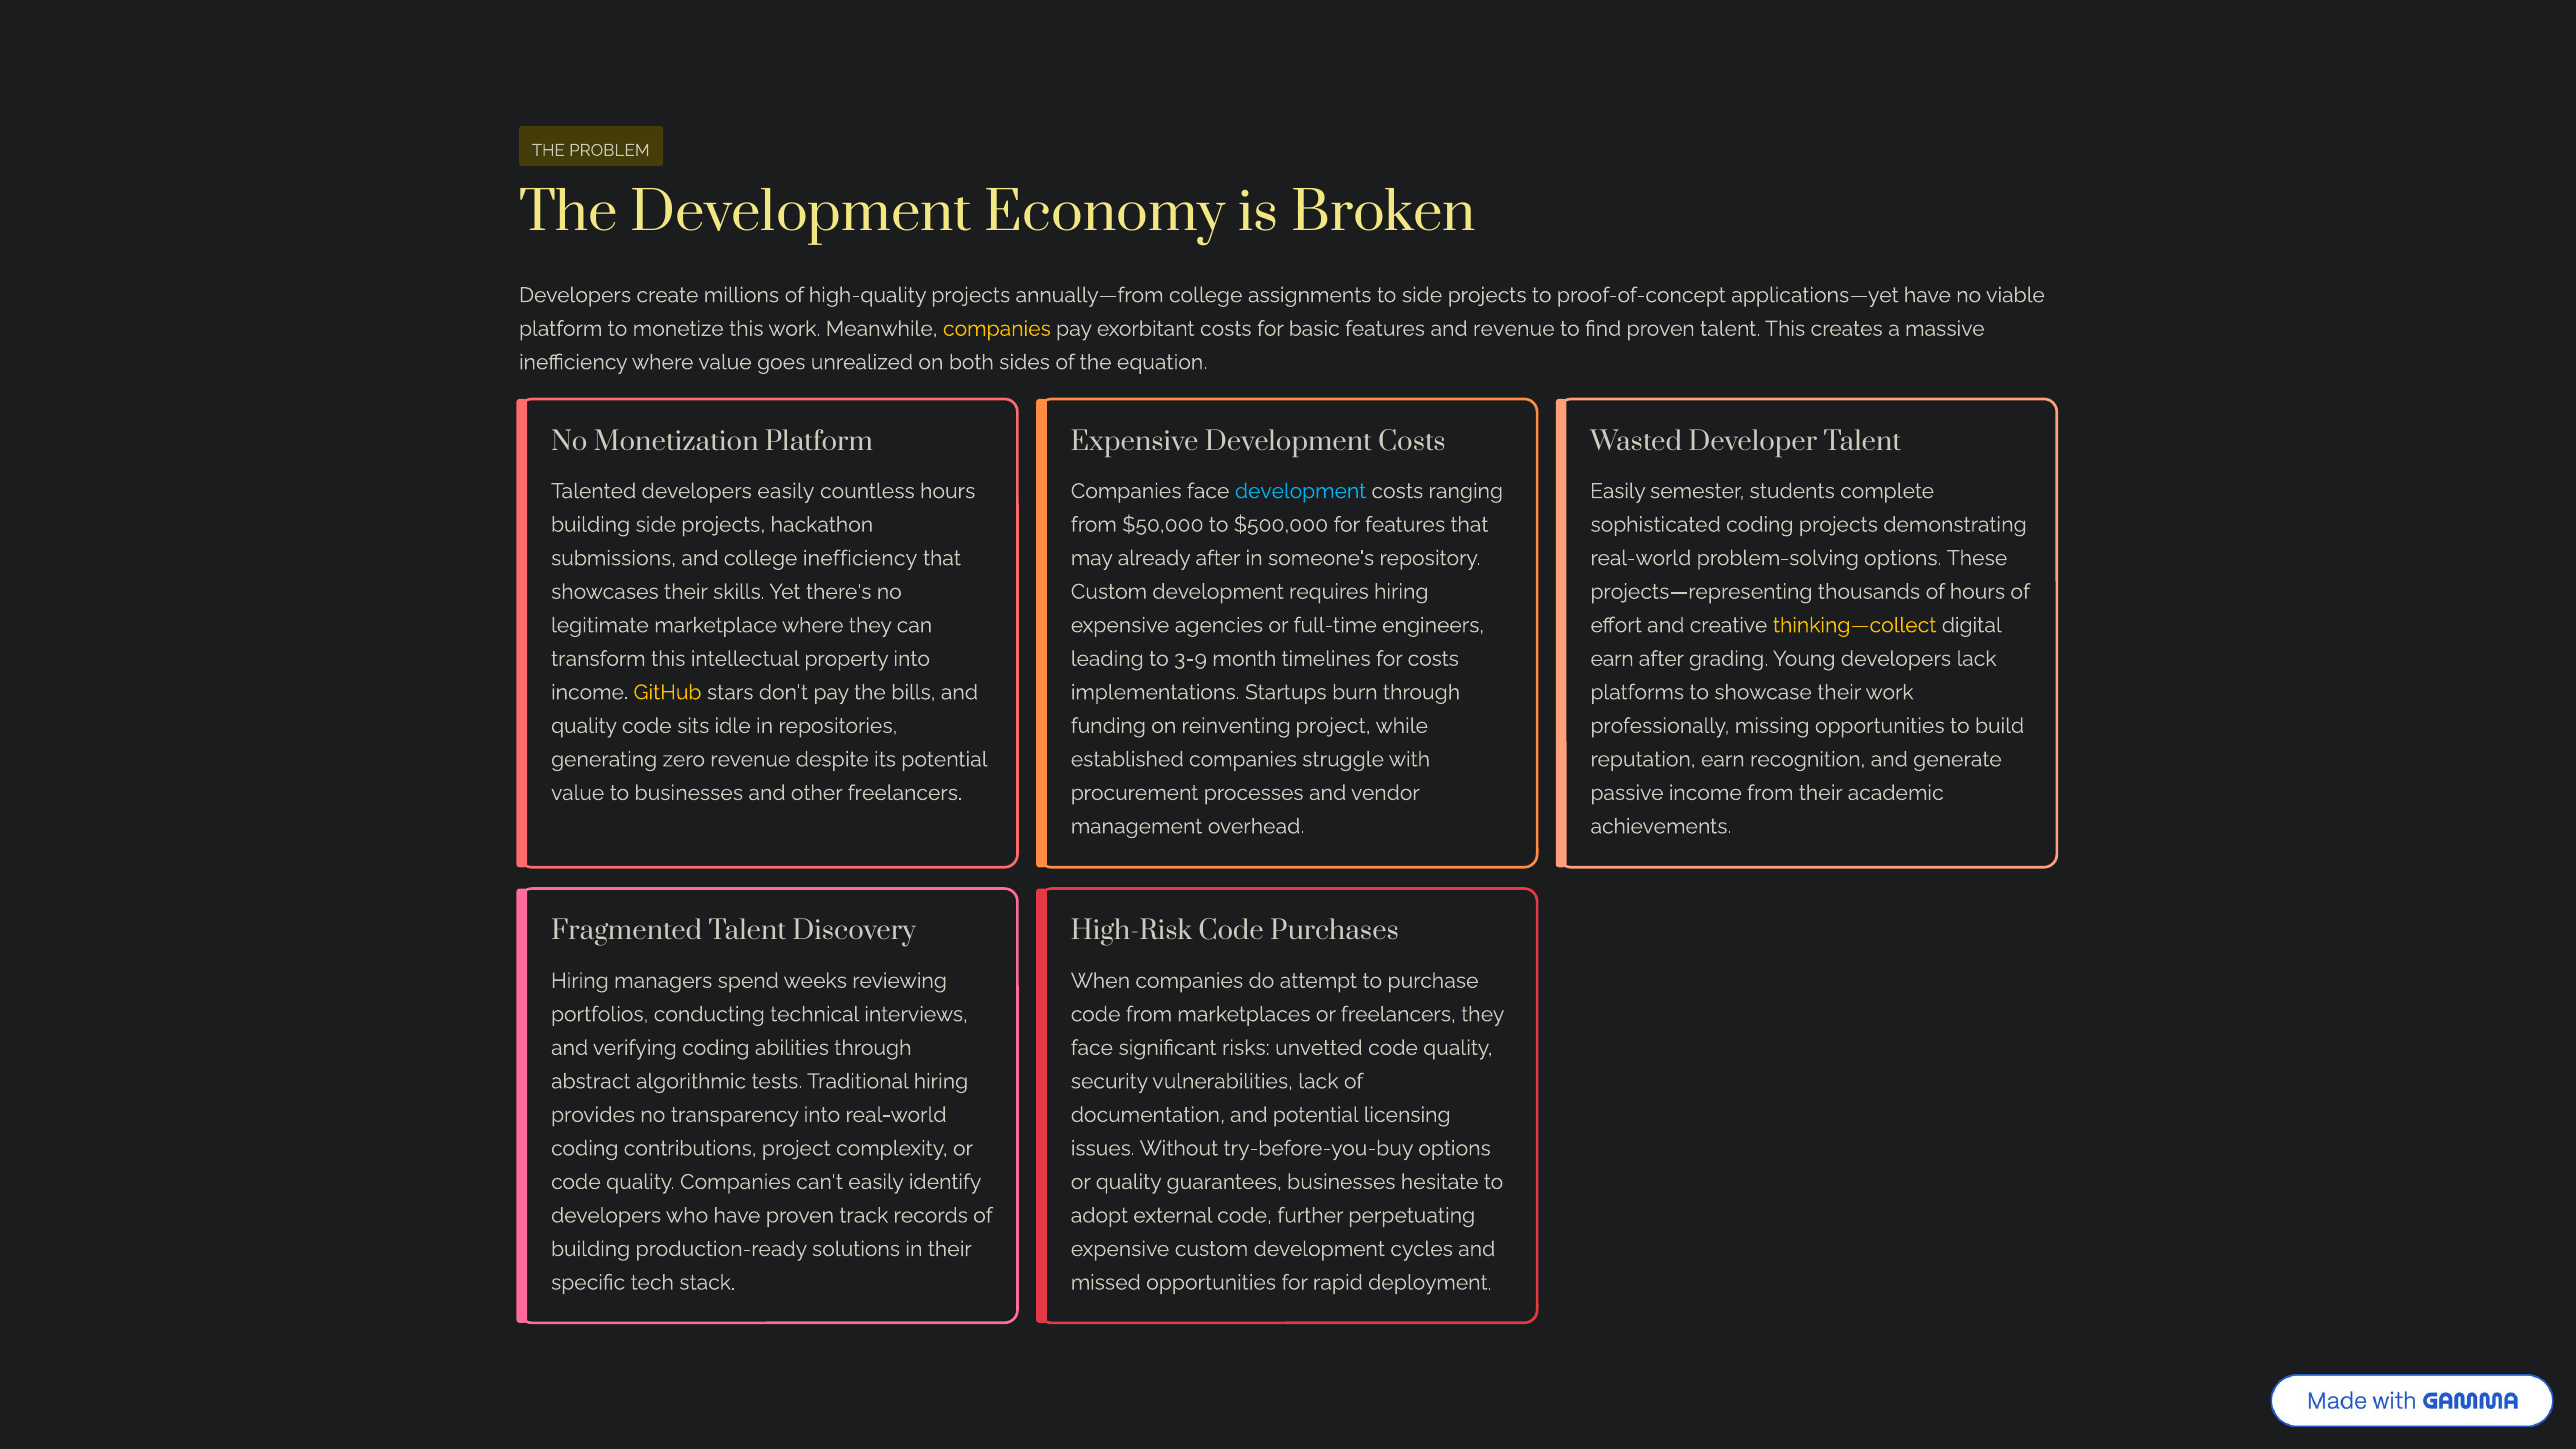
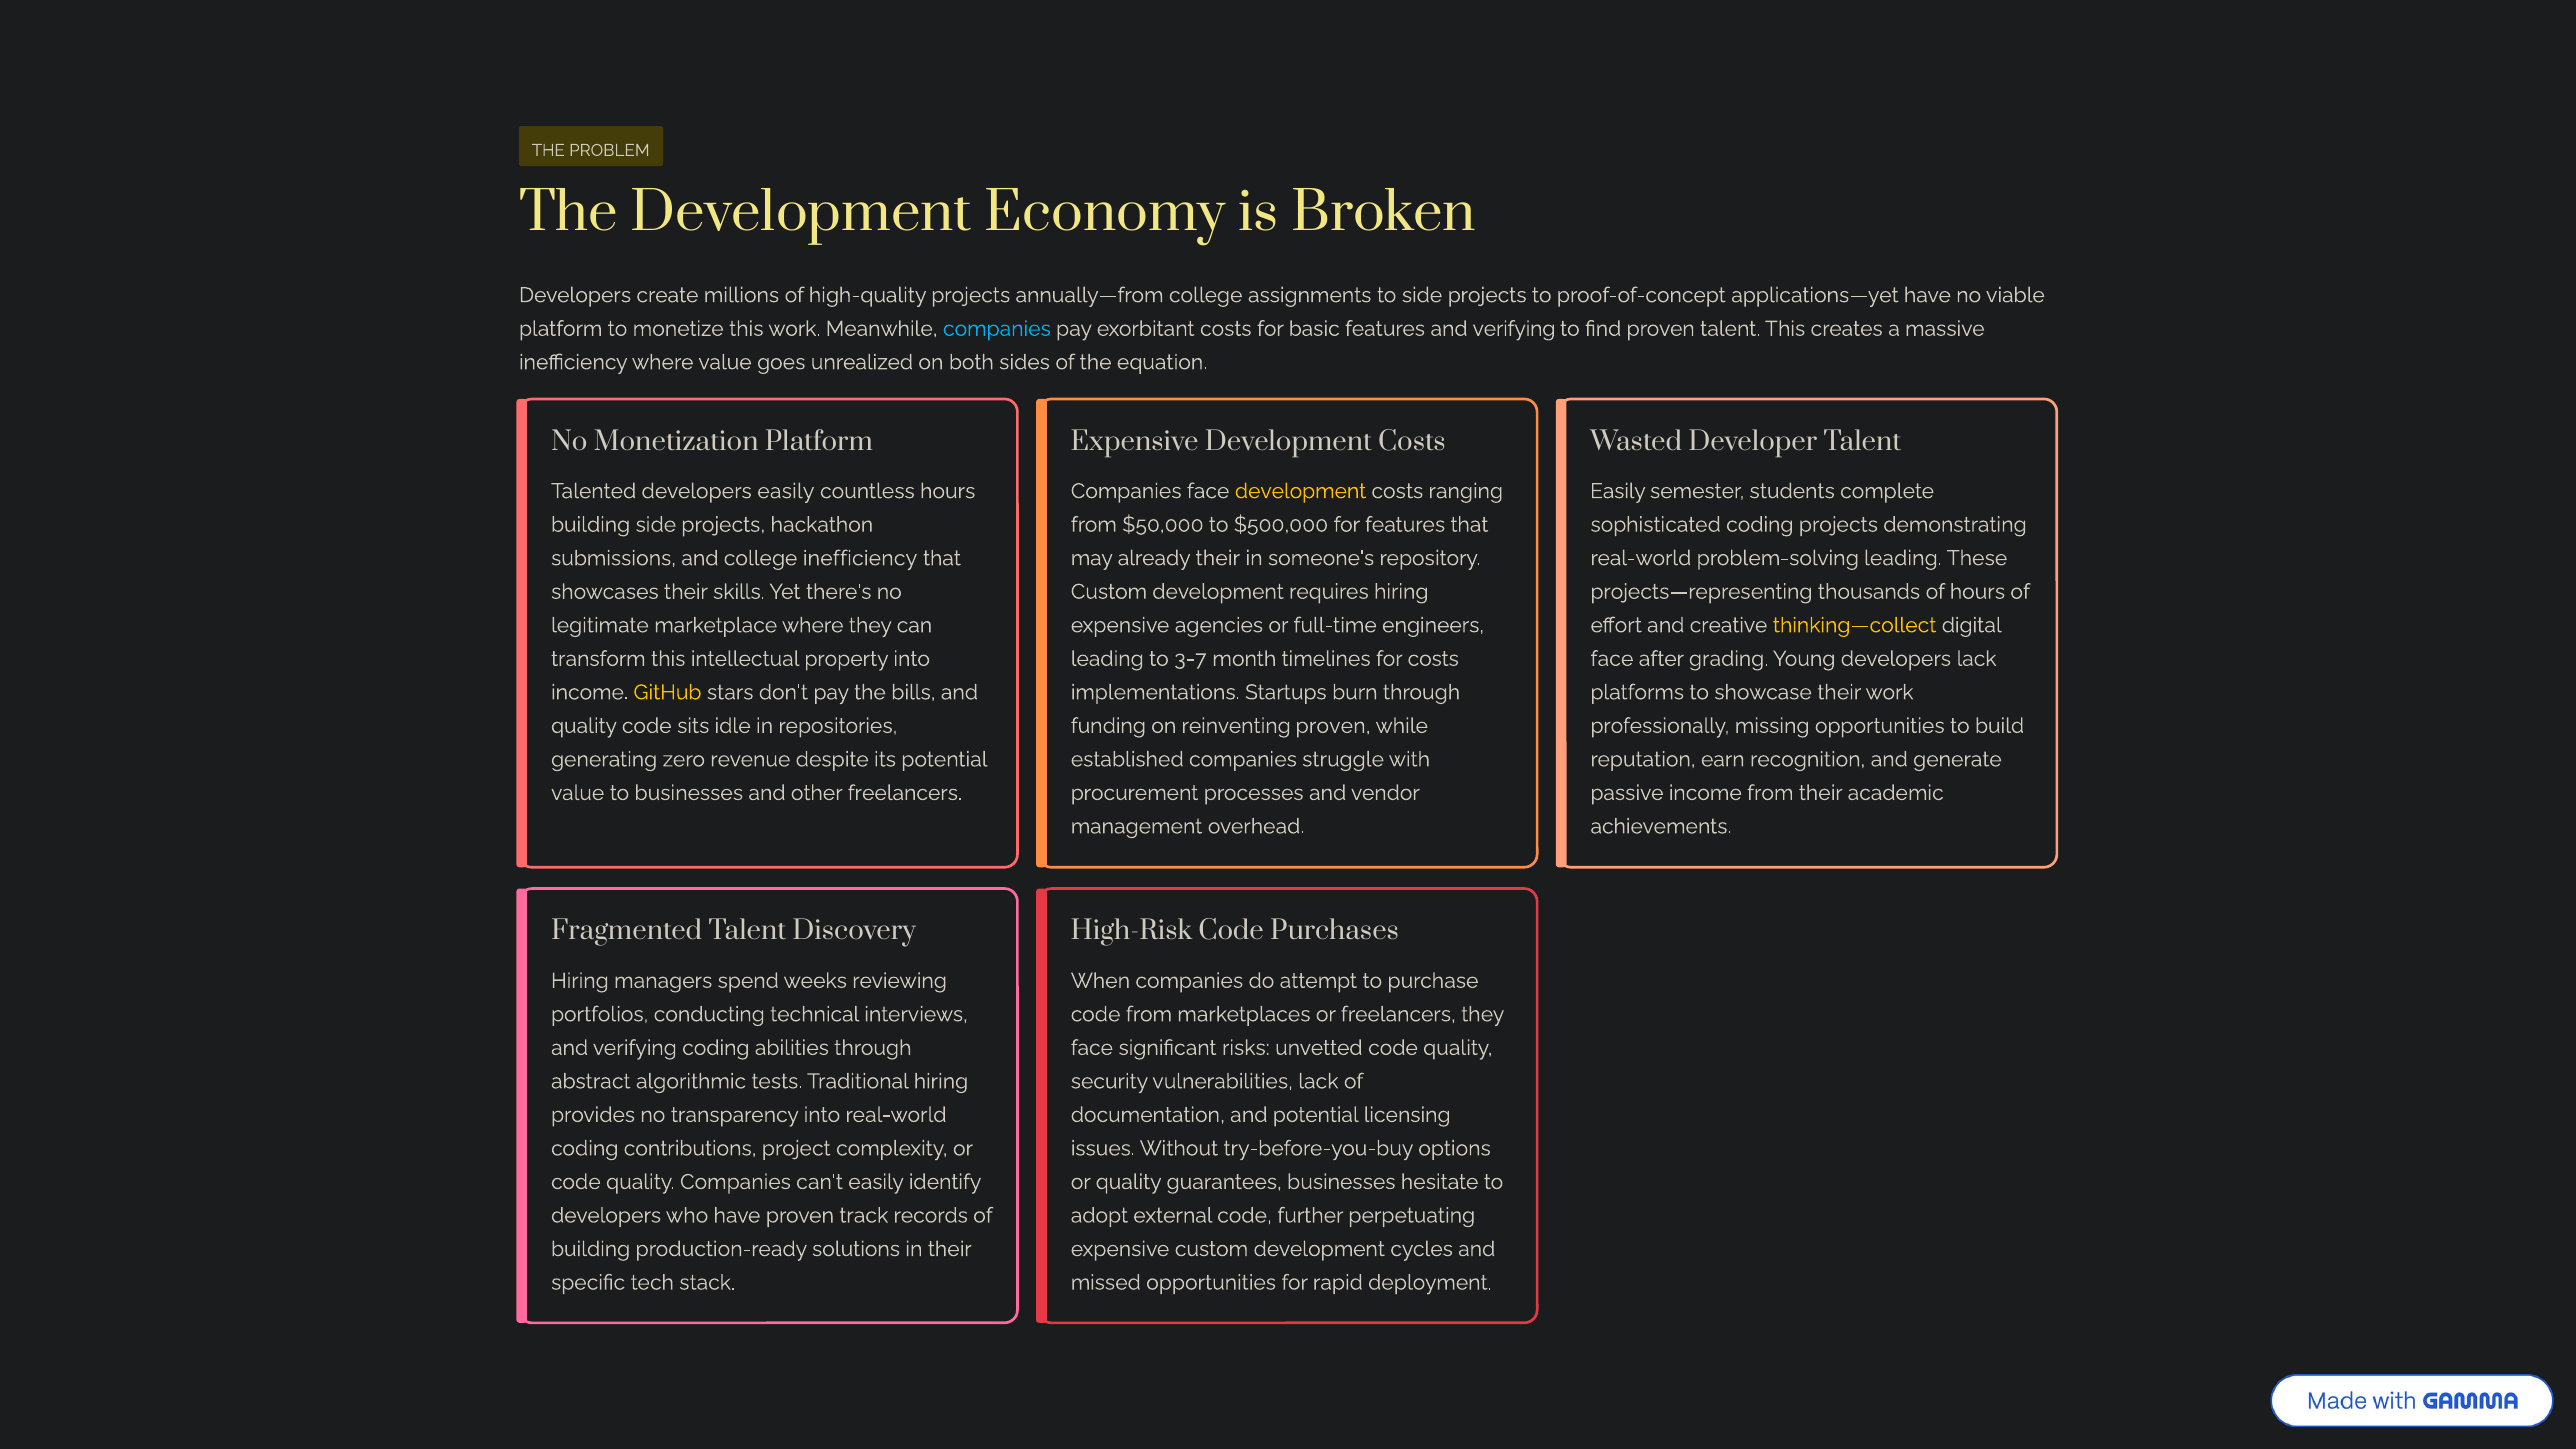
companies colour: yellow -> light blue (997, 329)
features and revenue: revenue -> verifying (1514, 329)
development colour: light blue -> yellow (1301, 491)
already after: after -> their (1218, 558)
problem-solving options: options -> leading (1903, 558)
3-9: 3-9 -> 3-7 (1190, 659)
earn: earn -> face (1612, 659)
reinventing project: project -> proven (1333, 726)
